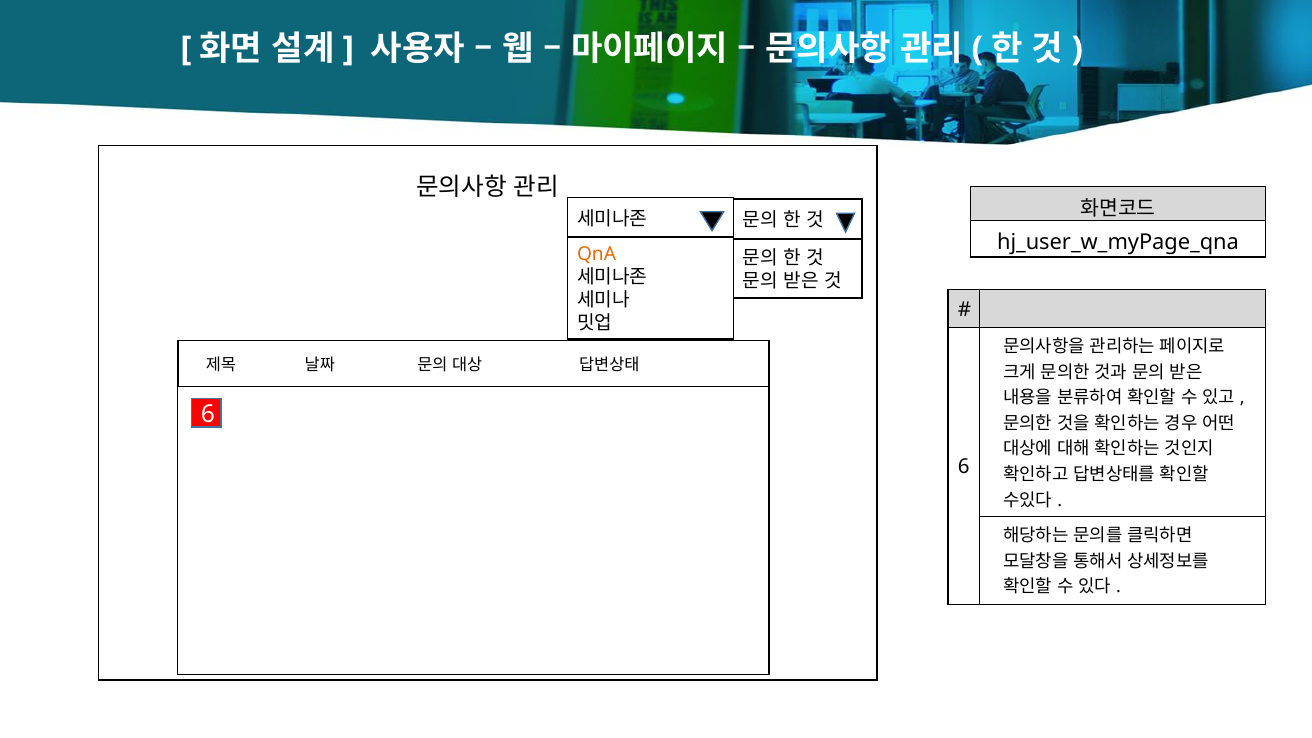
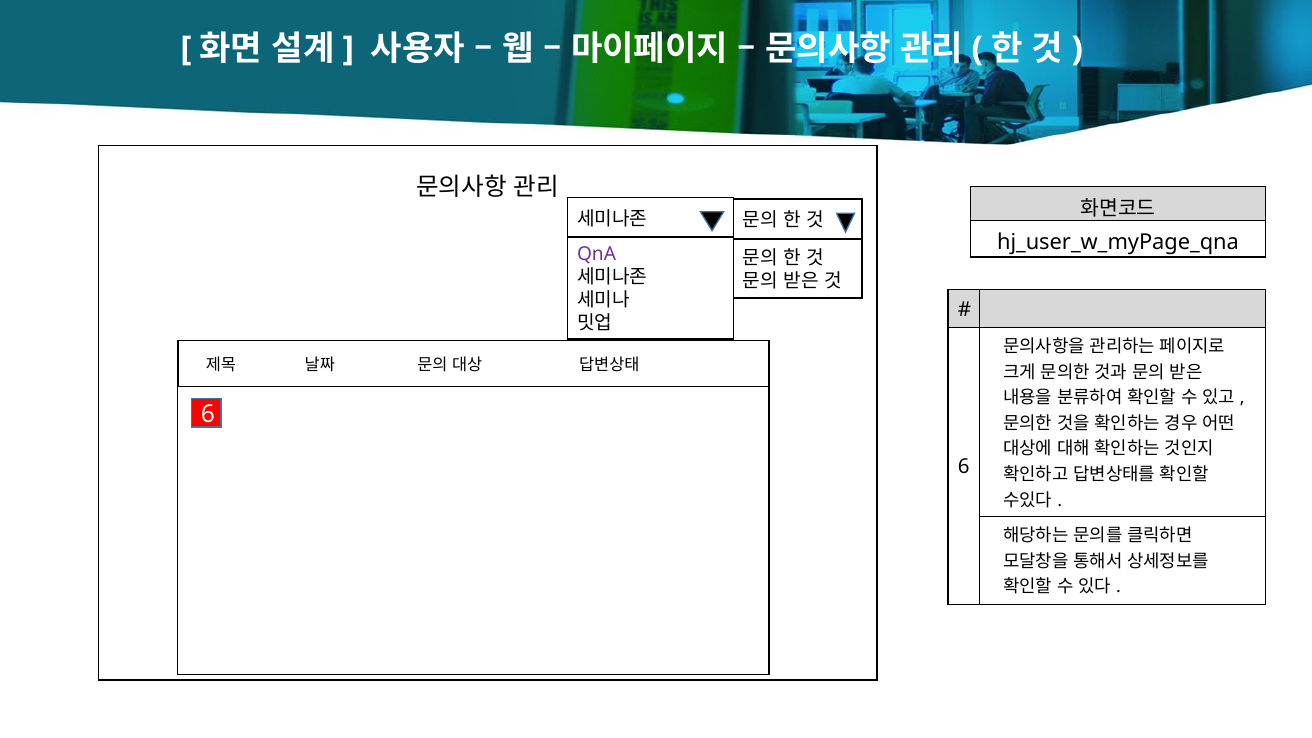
QnA colour: orange -> purple (597, 255)
